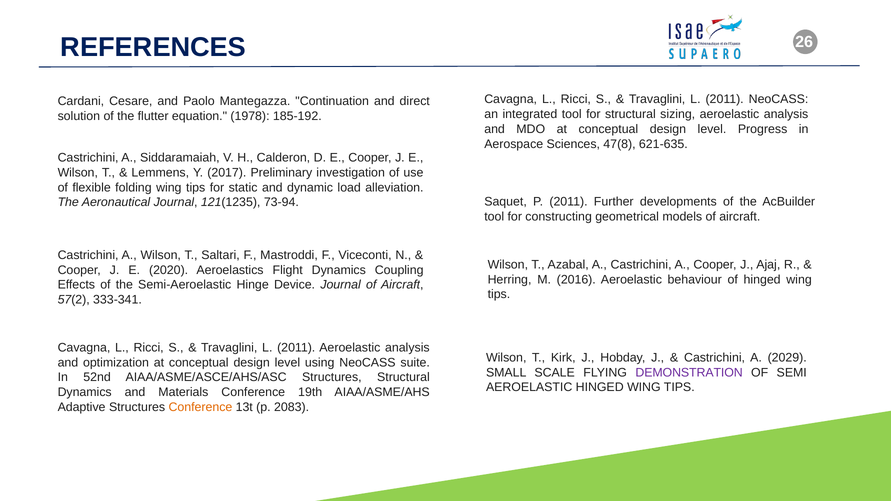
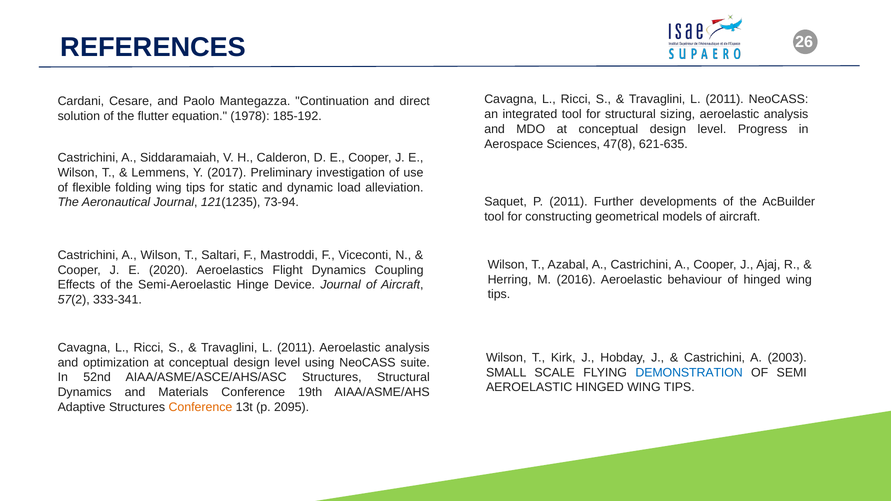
2029: 2029 -> 2003 (787, 358)
DEMONSTRATION colour: purple -> blue (689, 373)
2083: 2083 -> 2095 (292, 407)
